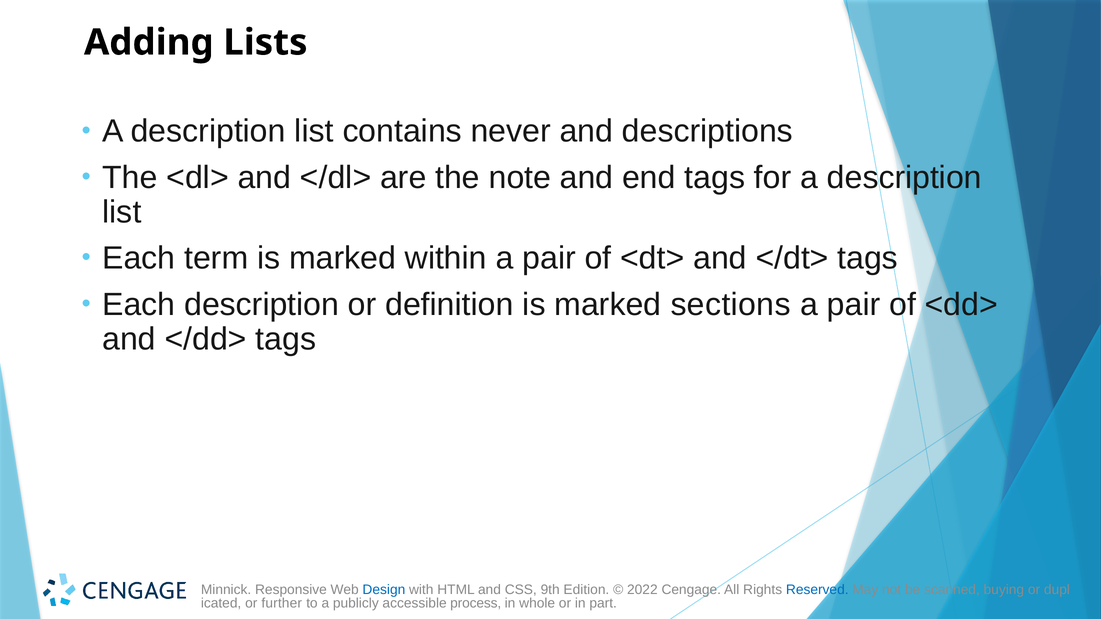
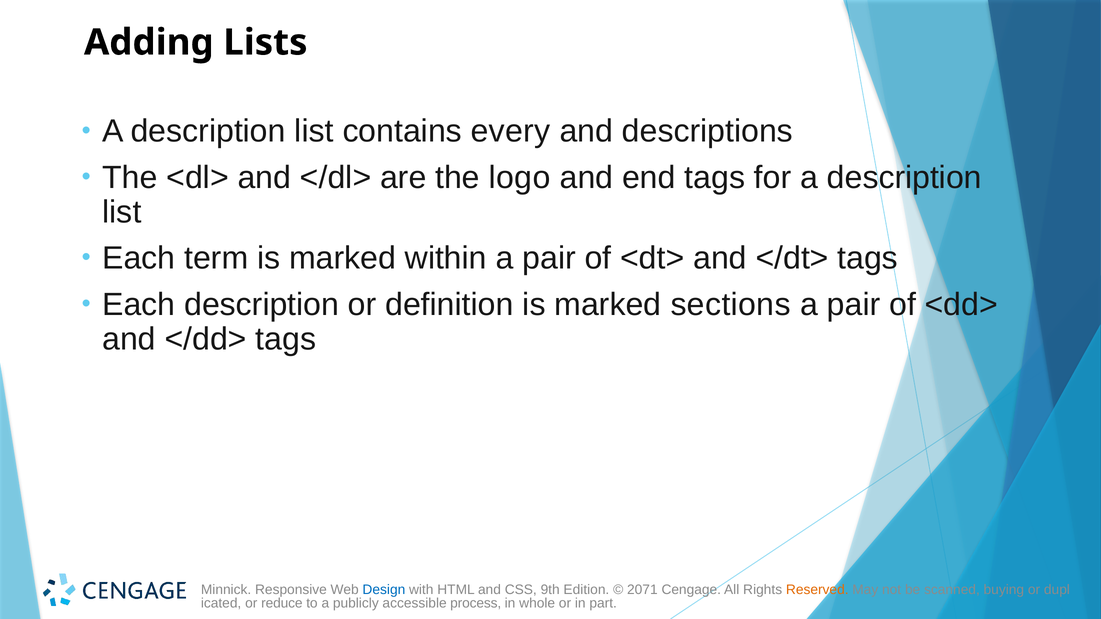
never: never -> every (511, 131)
note: note -> logo (520, 178)
2022: 2022 -> 2071 (642, 590)
Reserved colour: blue -> orange (817, 590)
further: further -> reduce (282, 604)
